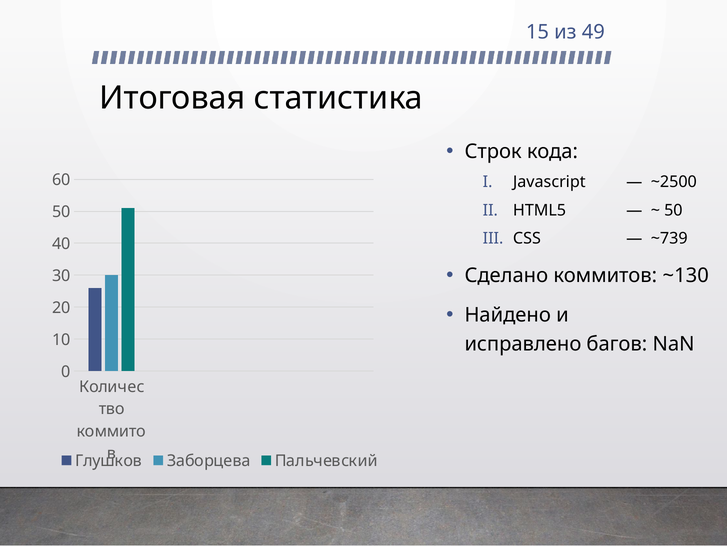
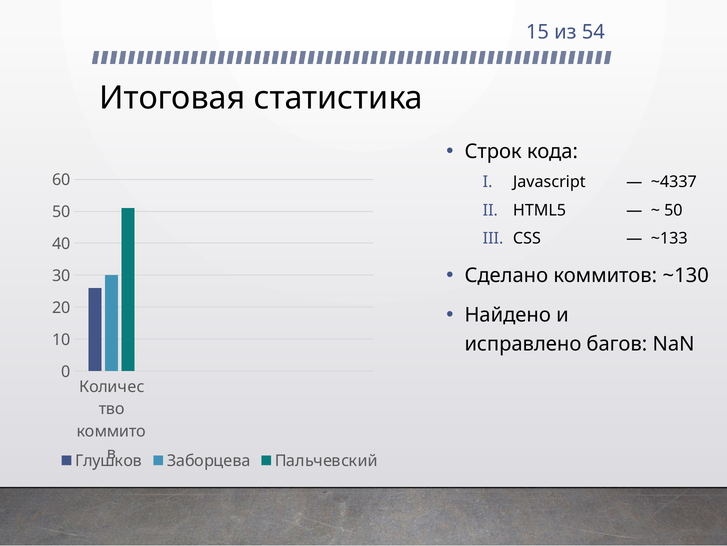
49: 49 -> 54 (593, 32)
~2500: ~2500 -> ~4337 (674, 182)
~739: ~739 -> ~133 (669, 238)
